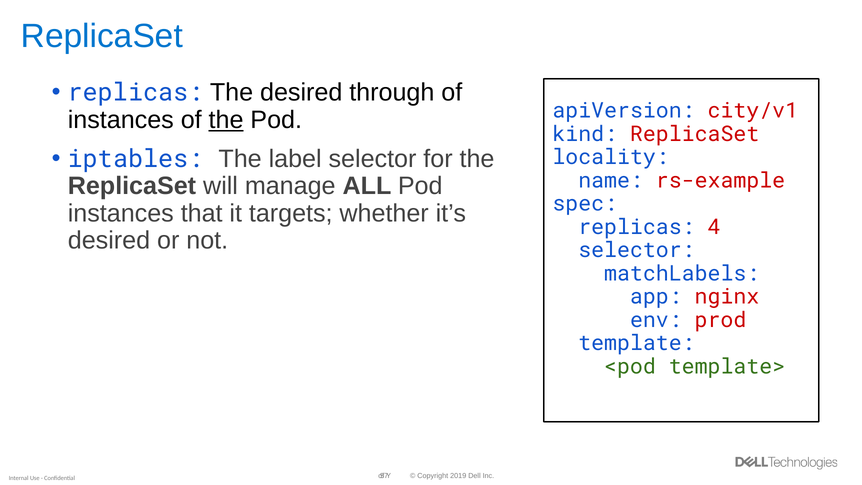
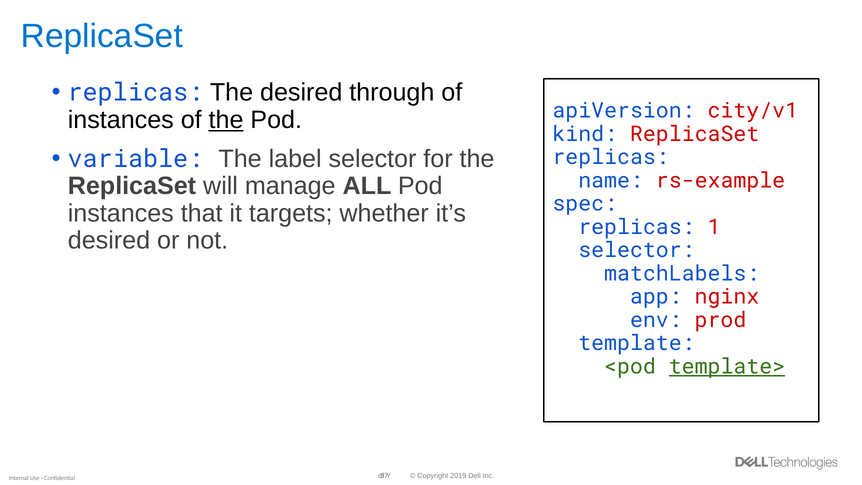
iptables: iptables -> variable (136, 159)
locality: locality -> replicas (611, 157)
4: 4 -> 1 (714, 227)
template> underline: none -> present (727, 367)
